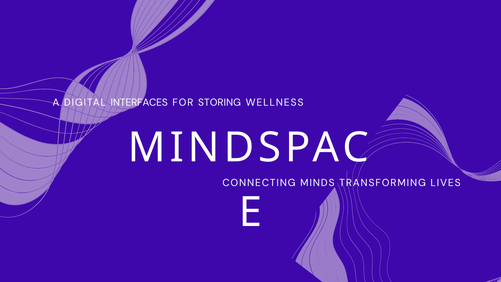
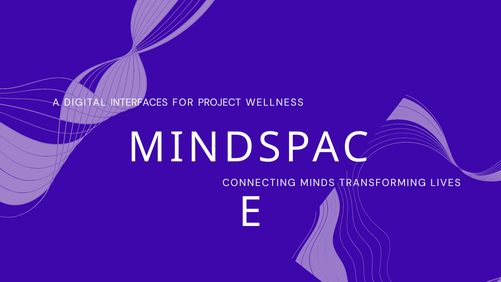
STORING: STORING -> PROJECT (220, 103)
